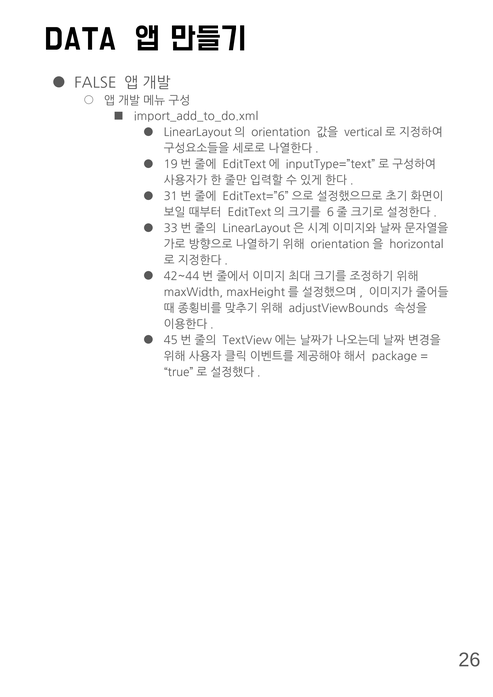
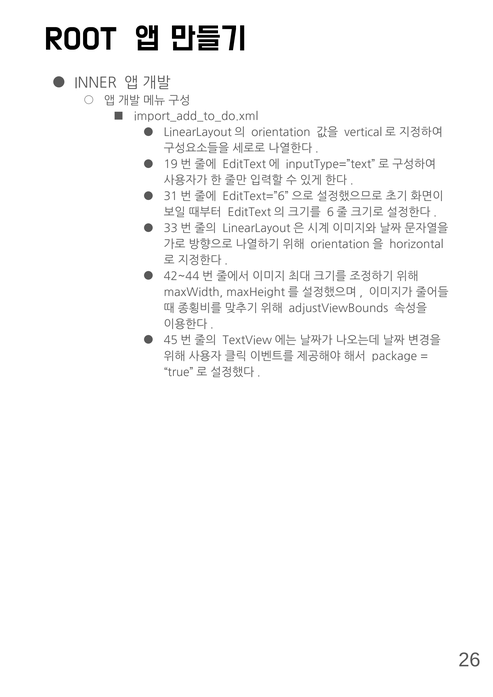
DATA: DATA -> ROOT (81, 39)
FALSE: FALSE -> INNER (95, 83)
